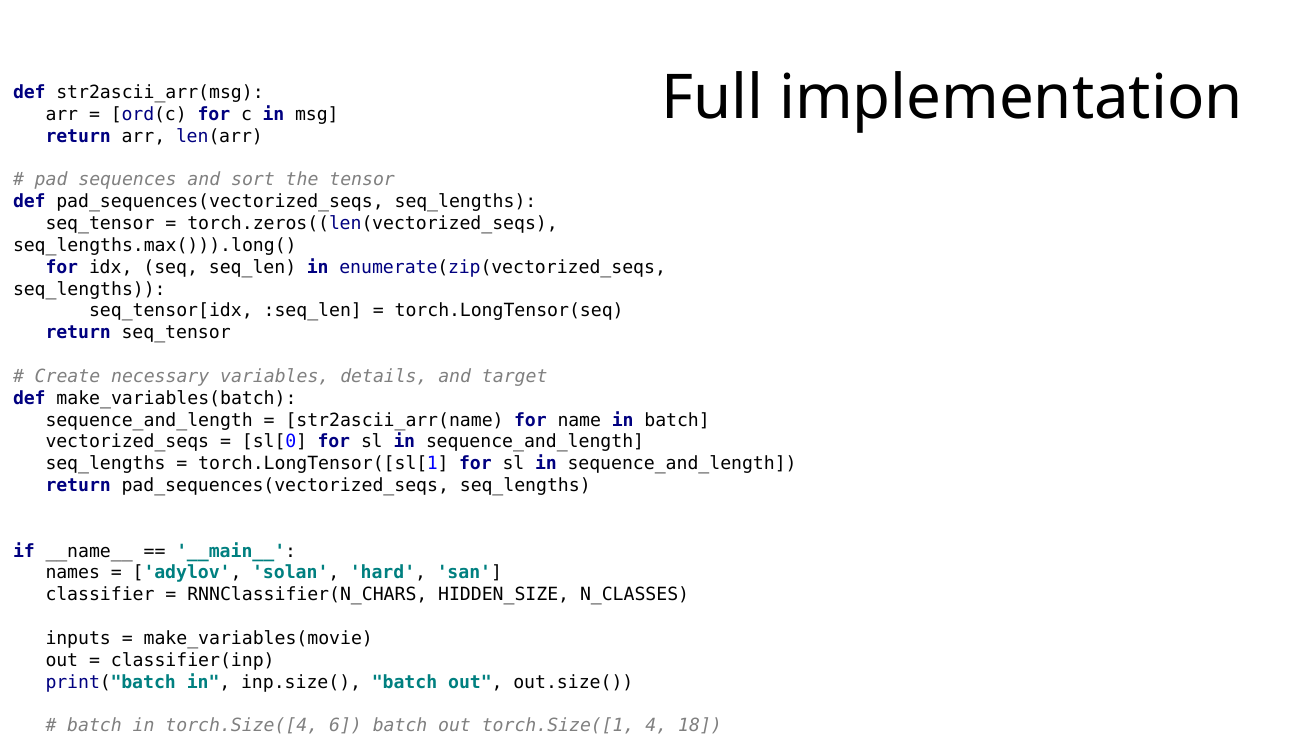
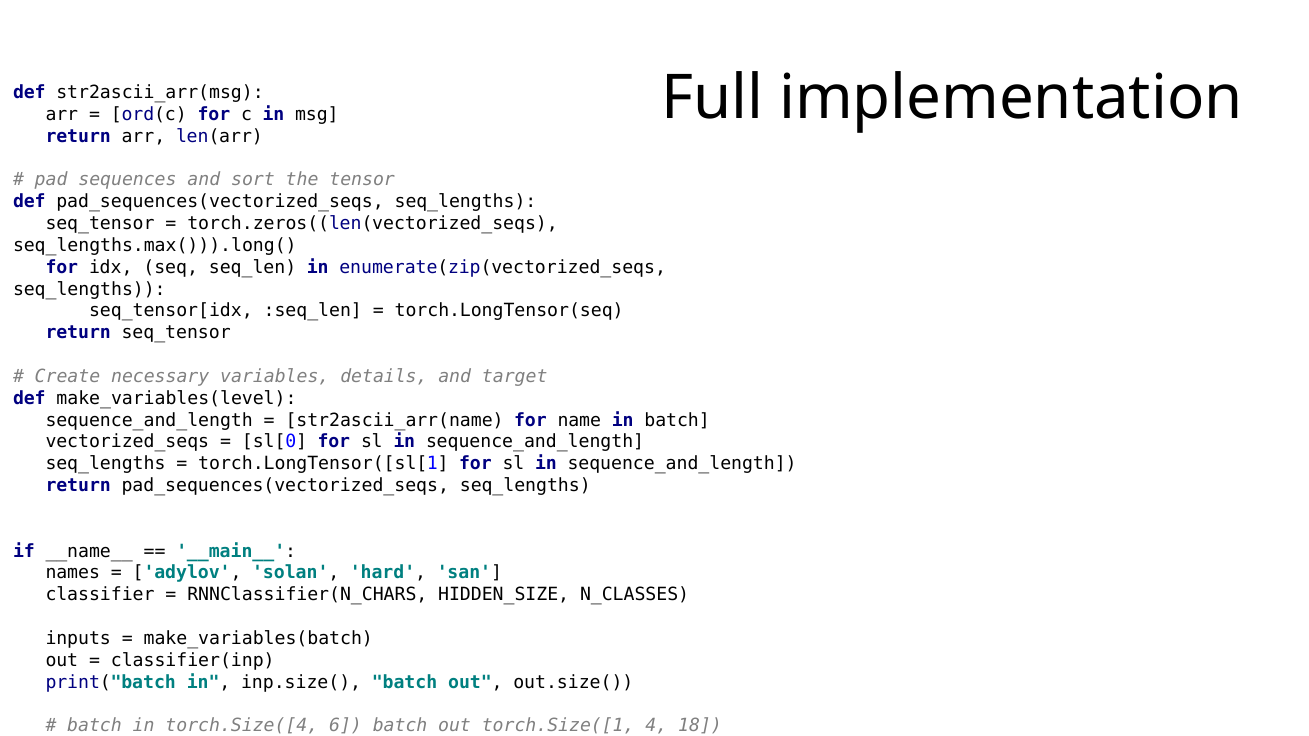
make_variables(batch: make_variables(batch -> make_variables(level (176, 398)
make_variables(movie: make_variables(movie -> make_variables(batch (258, 639)
